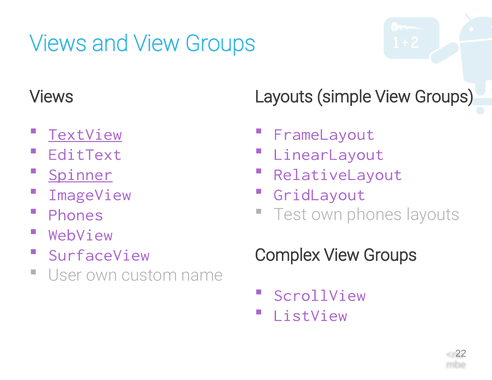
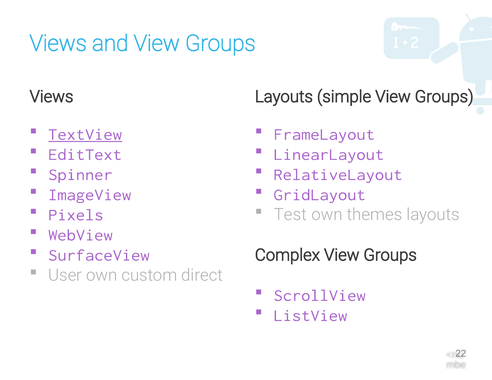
Spinner underline: present -> none (80, 175)
Phones: Phones -> Pixels (76, 215)
own phones: phones -> themes (375, 215)
name: name -> direct (202, 275)
